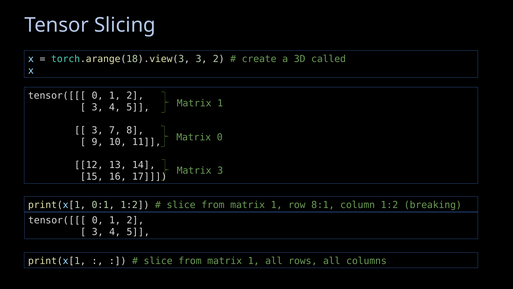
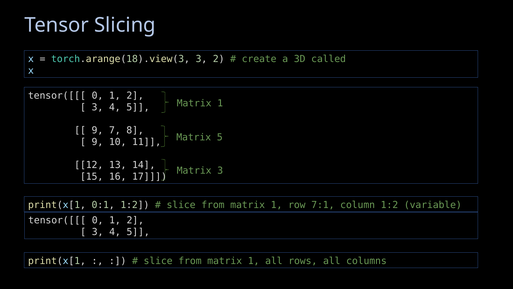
3: 3 -> 9 (97, 130)
Matrix 0: 0 -> 5 (220, 137)
8:1: 8:1 -> 7:1 (323, 205)
breaking: breaking -> variable (433, 205)
